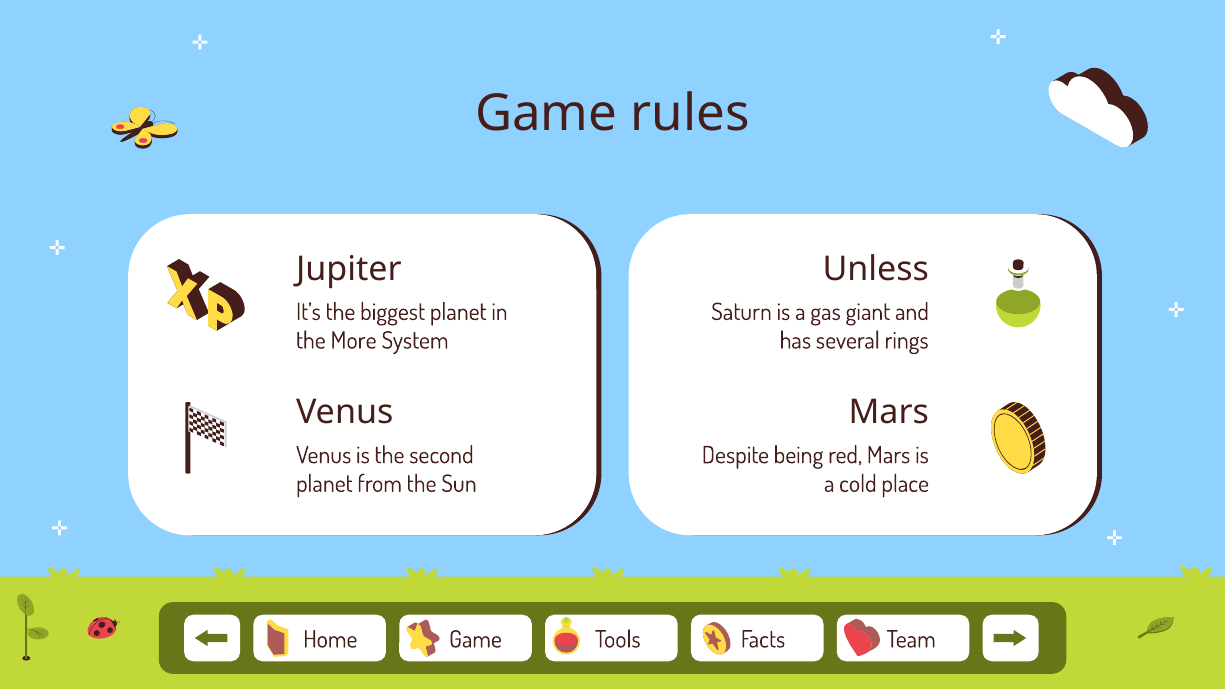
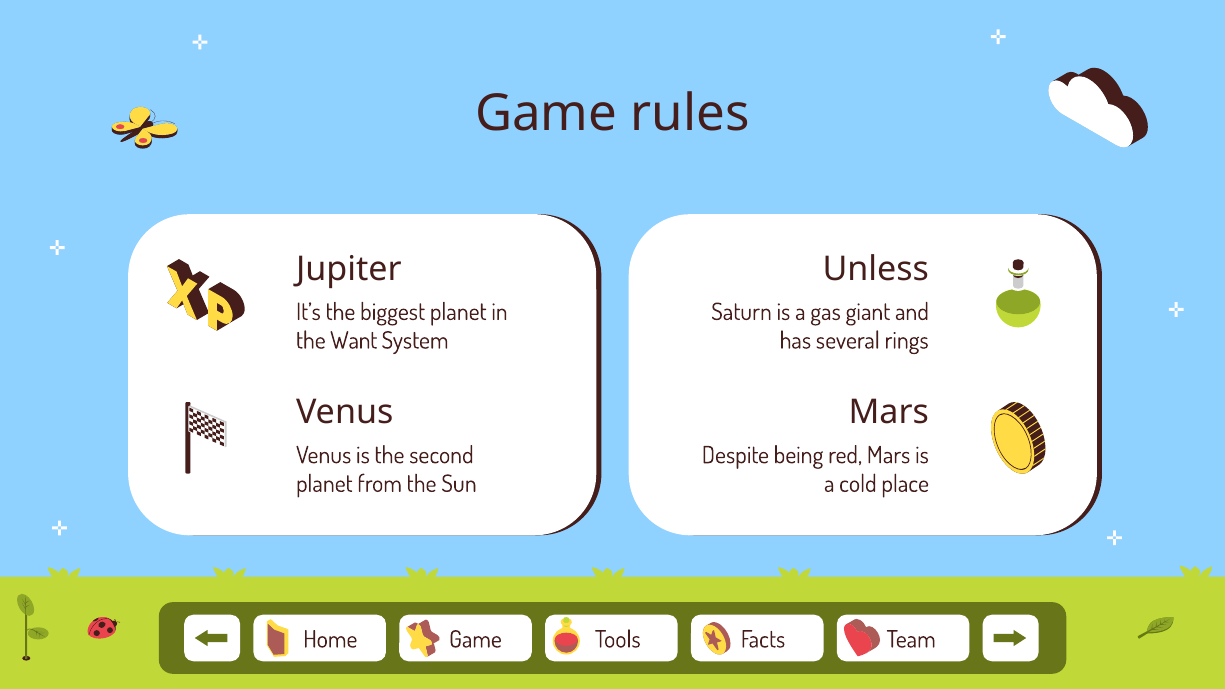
More: More -> Want (354, 341)
